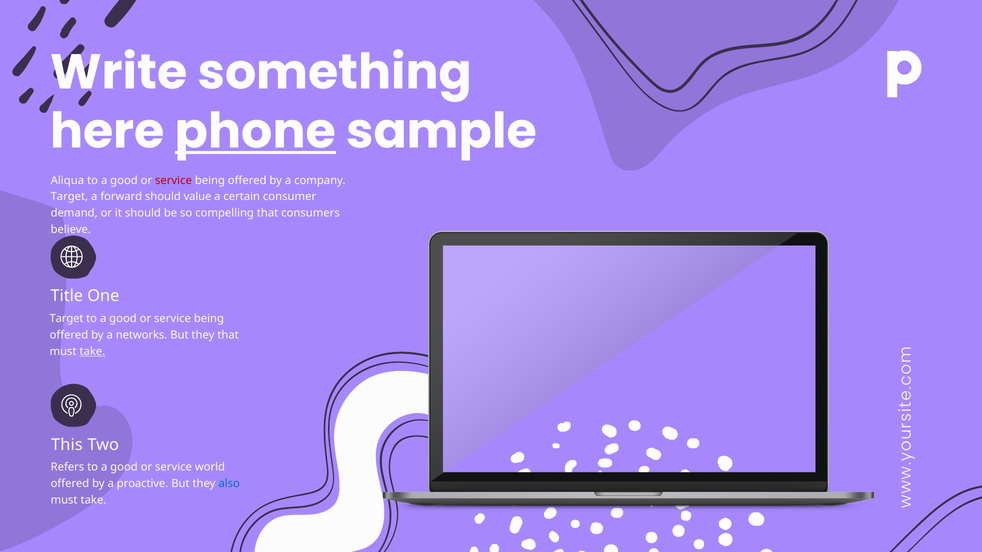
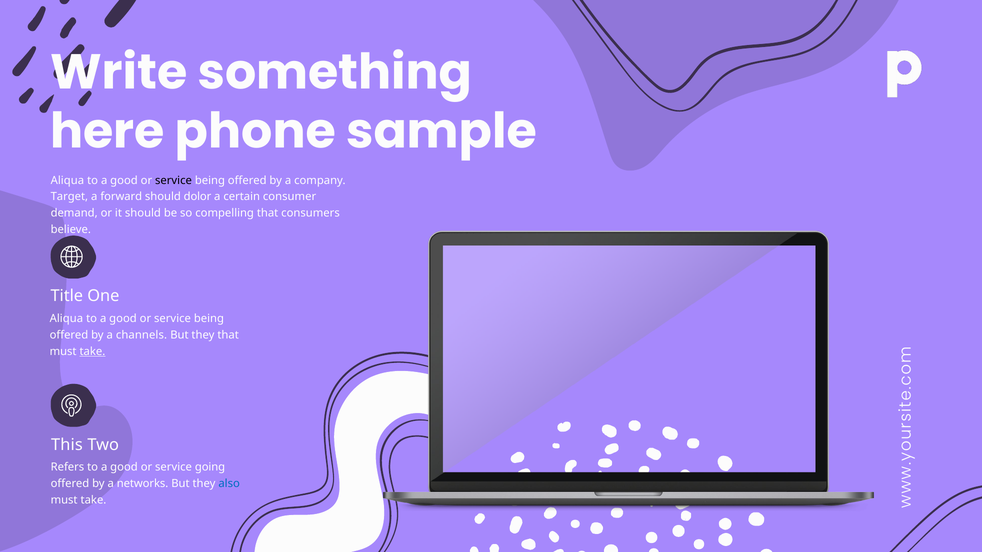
phone underline: present -> none (255, 132)
service colour: red -> black (173, 180)
value: value -> dolor (198, 197)
Target: Target -> Aliqua (66, 319)
networks: networks -> channels (141, 335)
world: world -> going (210, 467)
proactive: proactive -> networks (143, 484)
